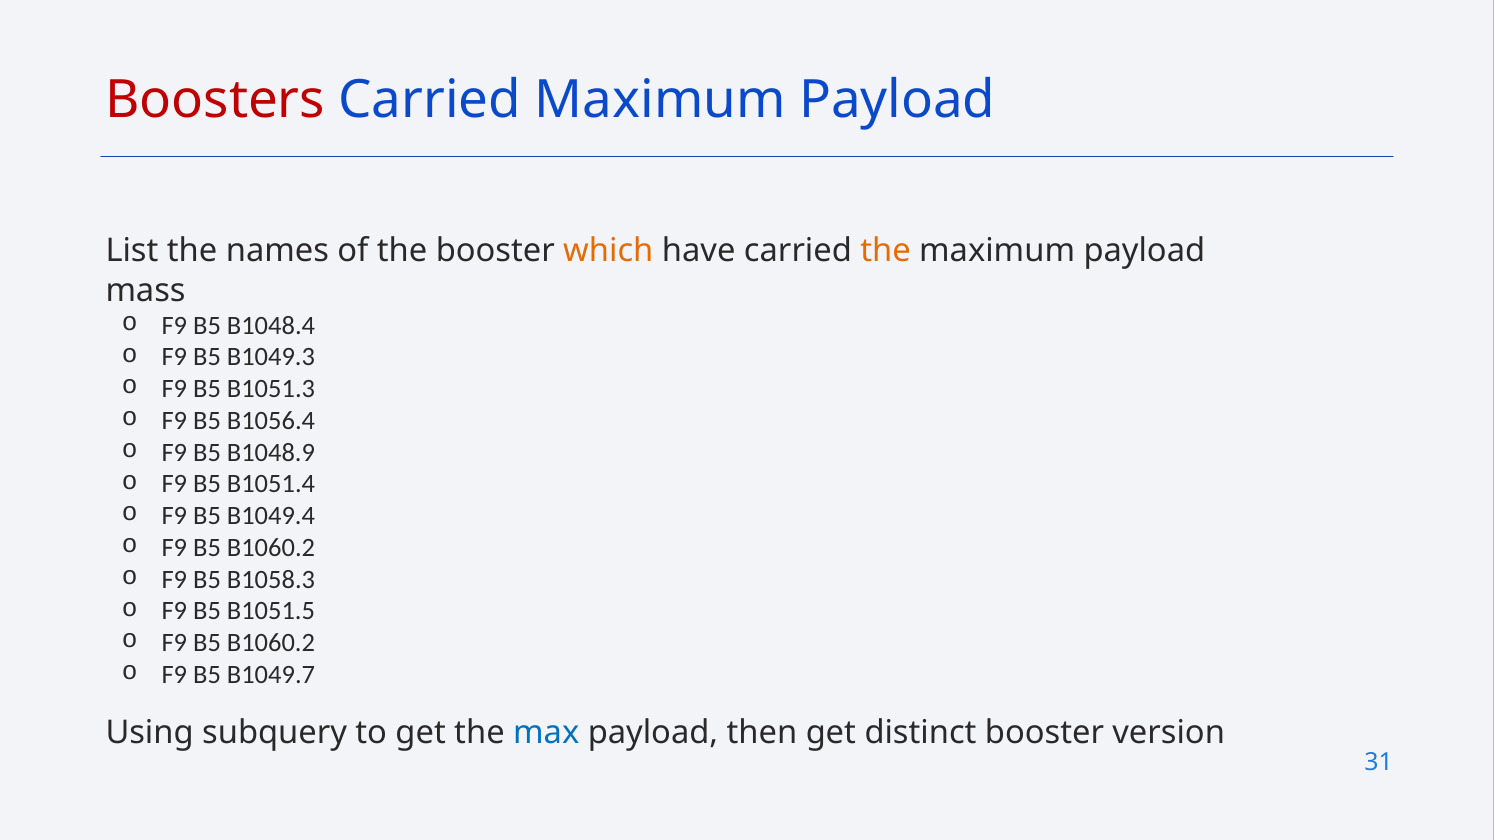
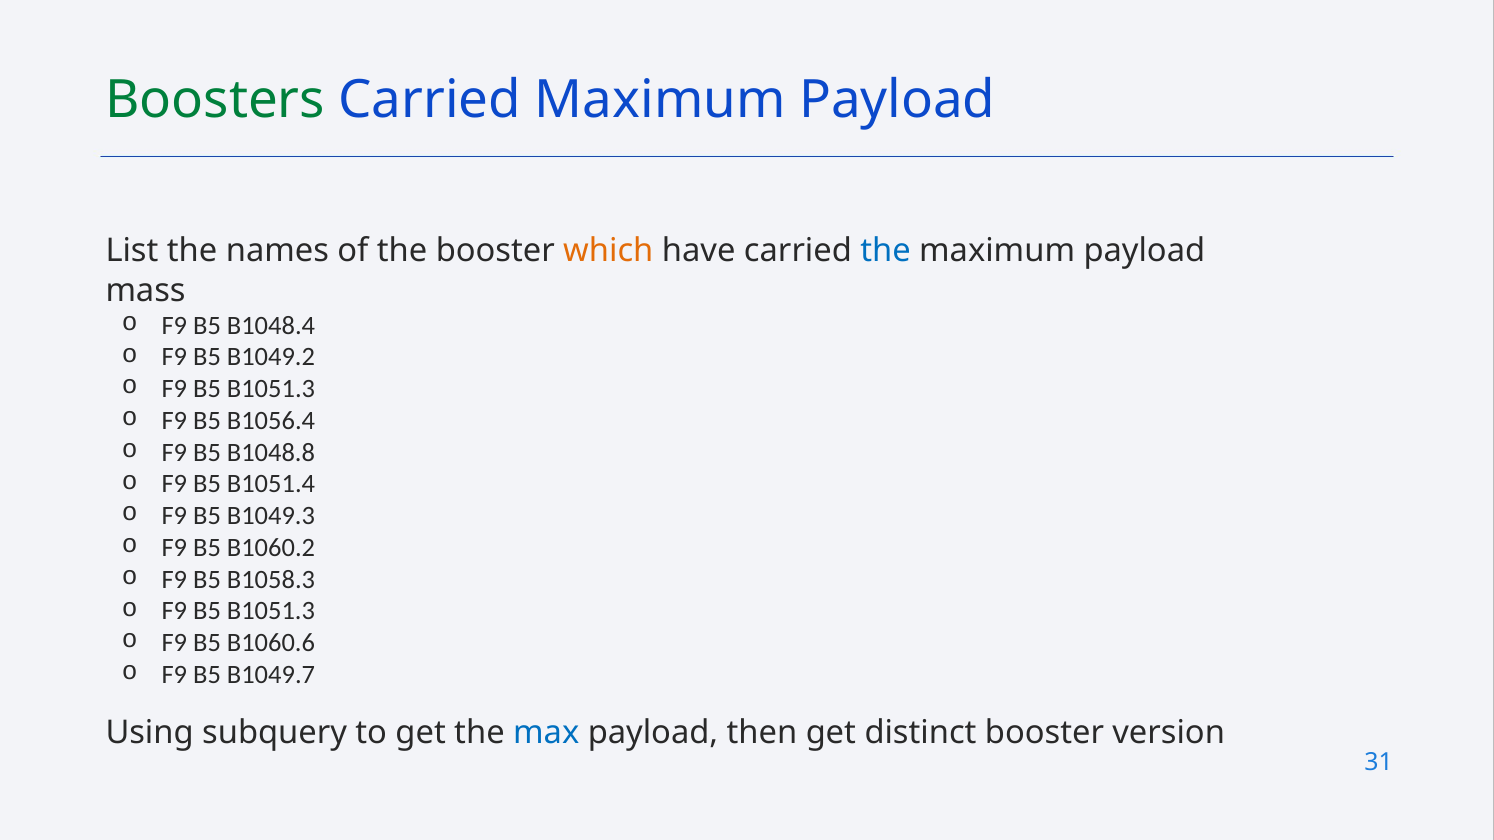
Boosters colour: red -> green (215, 100)
the colour: orange -> blue (886, 251)
B1049.3: B1049.3 -> B1049.2 (271, 357)
B1048.9: B1048.9 -> B1048.8 (271, 453)
B1049.4: B1049.4 -> B1049.3 (271, 516)
B1051.5: B1051.5 -> B1051.3 (271, 611)
B1060.2: B1060.2 -> B1060.6 (271, 643)
